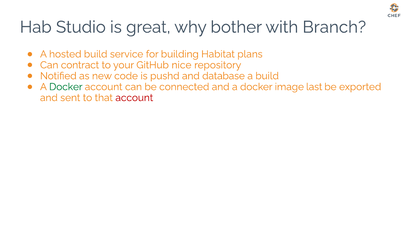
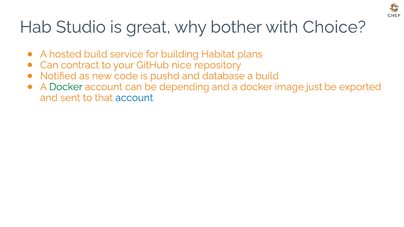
Branch: Branch -> Choice (334, 27)
connected: connected -> depending (184, 87)
last: last -> just (314, 87)
account colour: red -> blue (134, 98)
